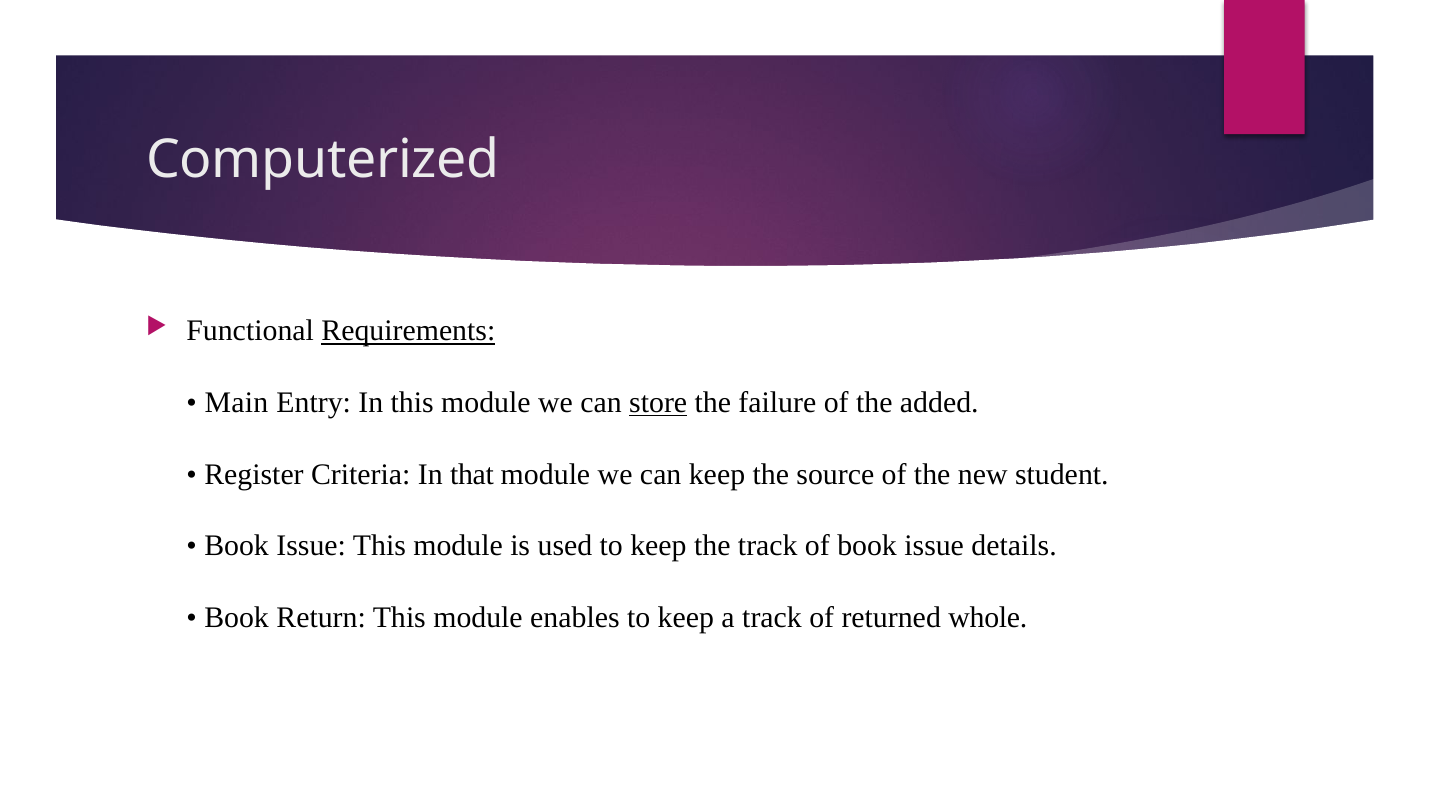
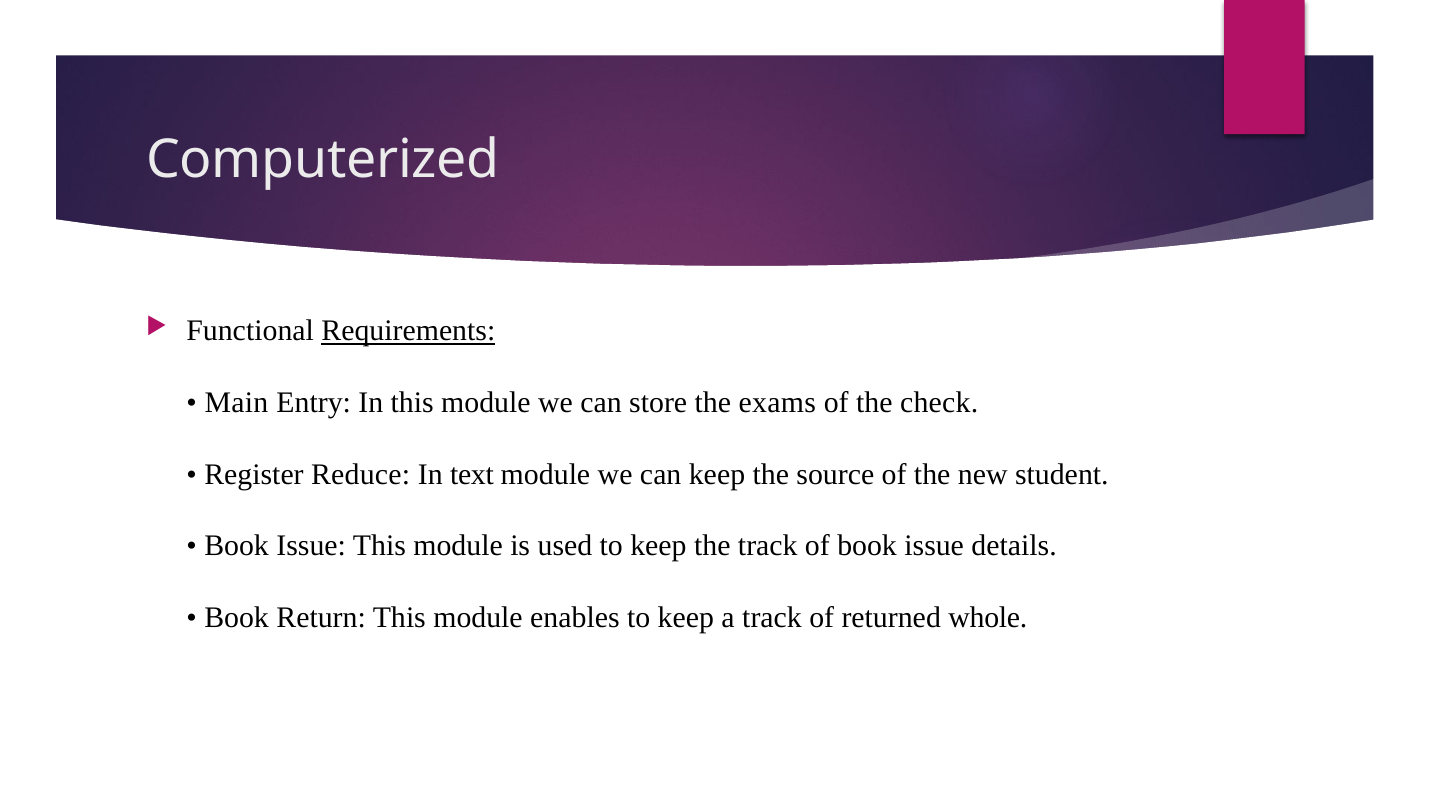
store underline: present -> none (658, 402)
failure: failure -> exams (777, 402)
added: added -> check (939, 402)
Criteria: Criteria -> Reduce (361, 474)
that: that -> text (472, 474)
